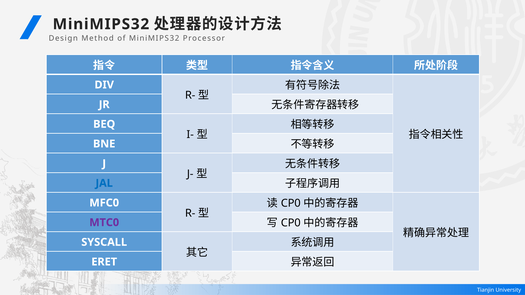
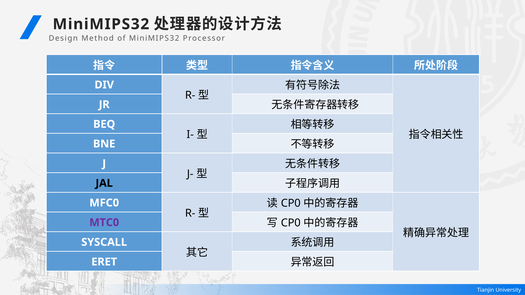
JAL colour: blue -> black (104, 183)
